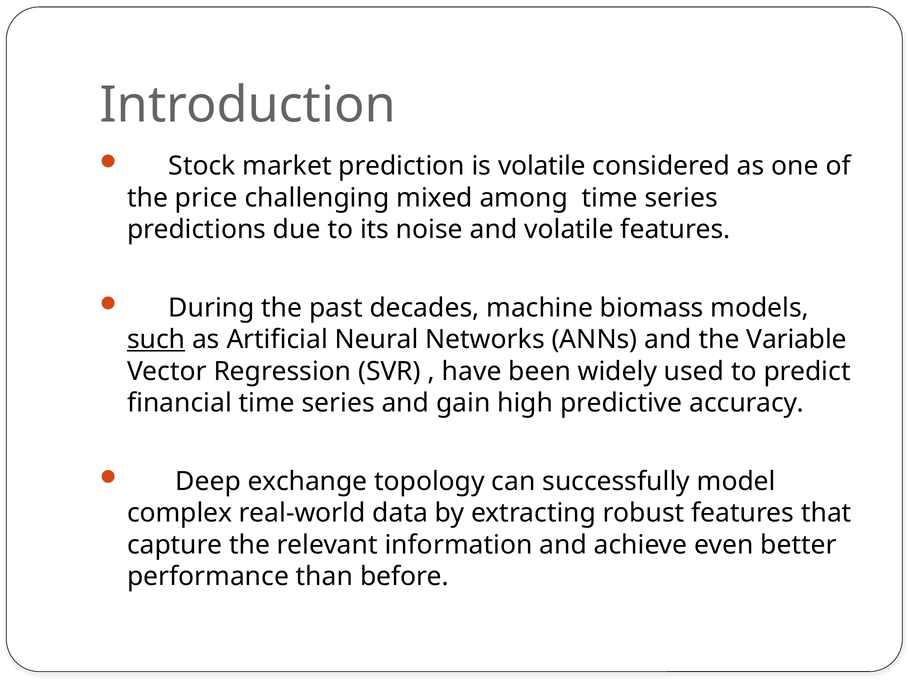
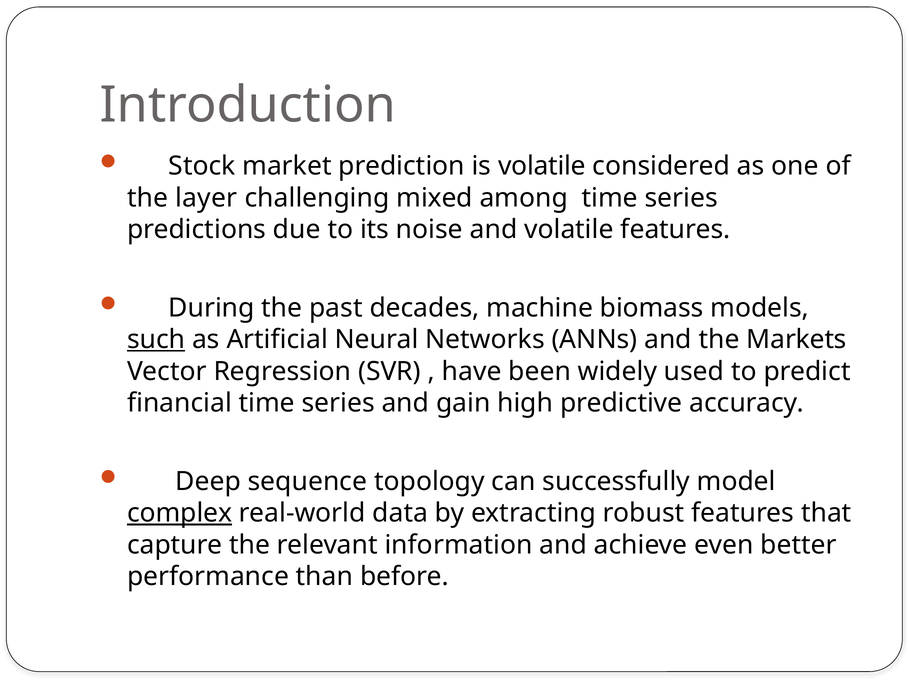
price: price -> layer (206, 198)
Variable: Variable -> Markets (797, 340)
exchange: exchange -> sequence (307, 482)
complex underline: none -> present (180, 514)
